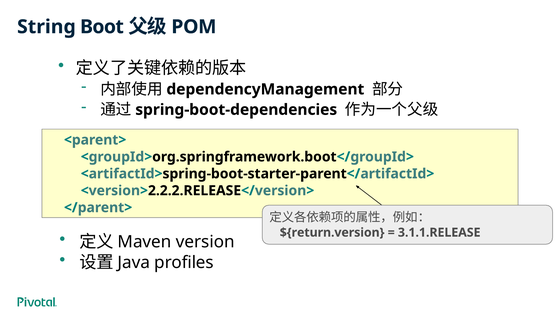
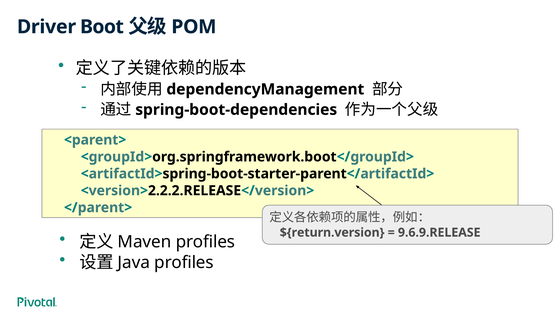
String: String -> Driver (47, 27)
3.1.1.RELEASE: 3.1.1.RELEASE -> 9.6.9.RELEASE (439, 233)
version: version -> profiles (205, 242)
